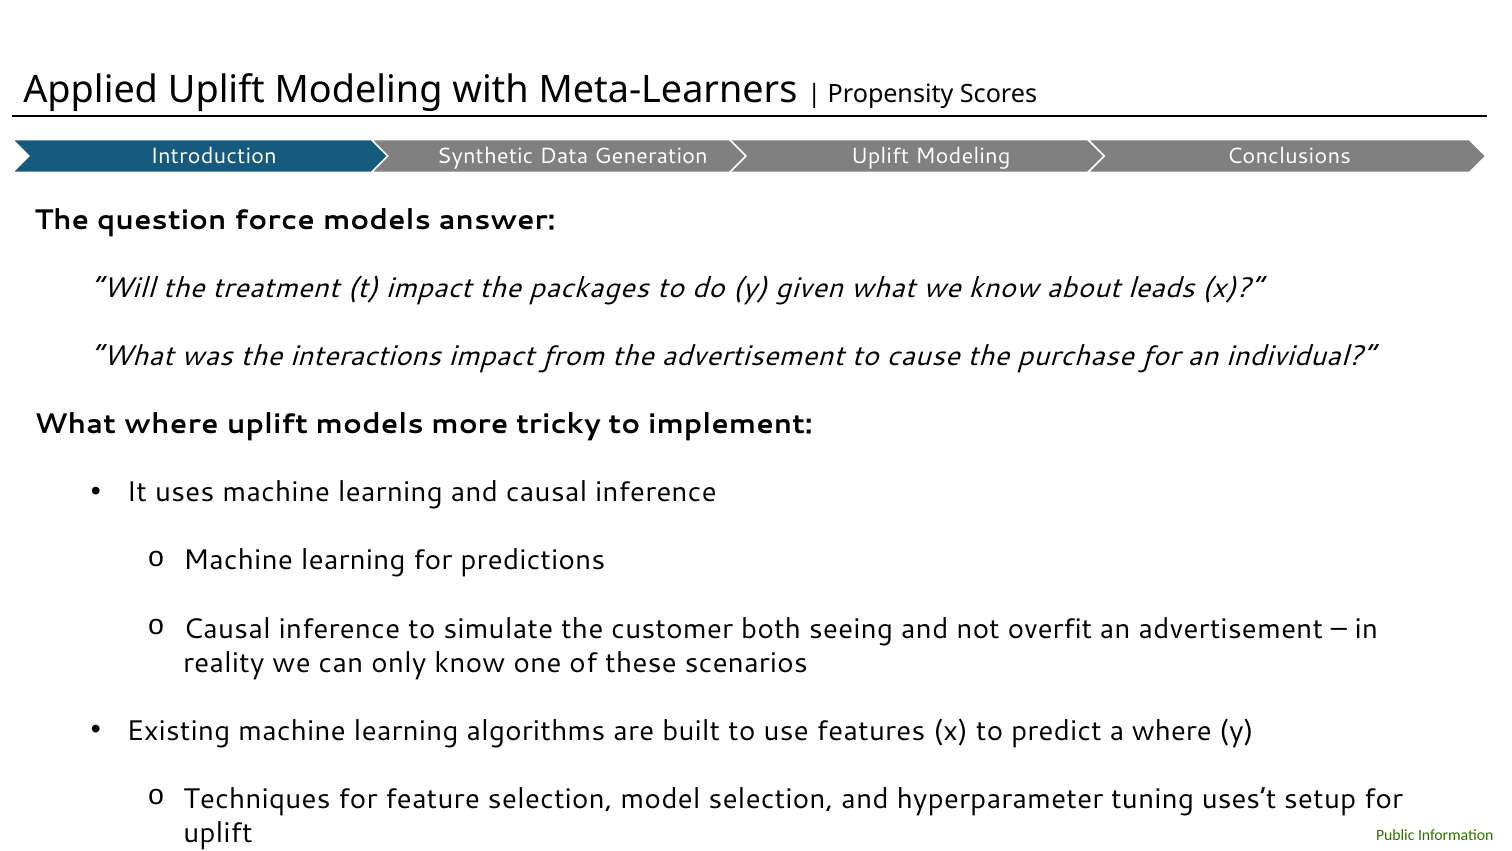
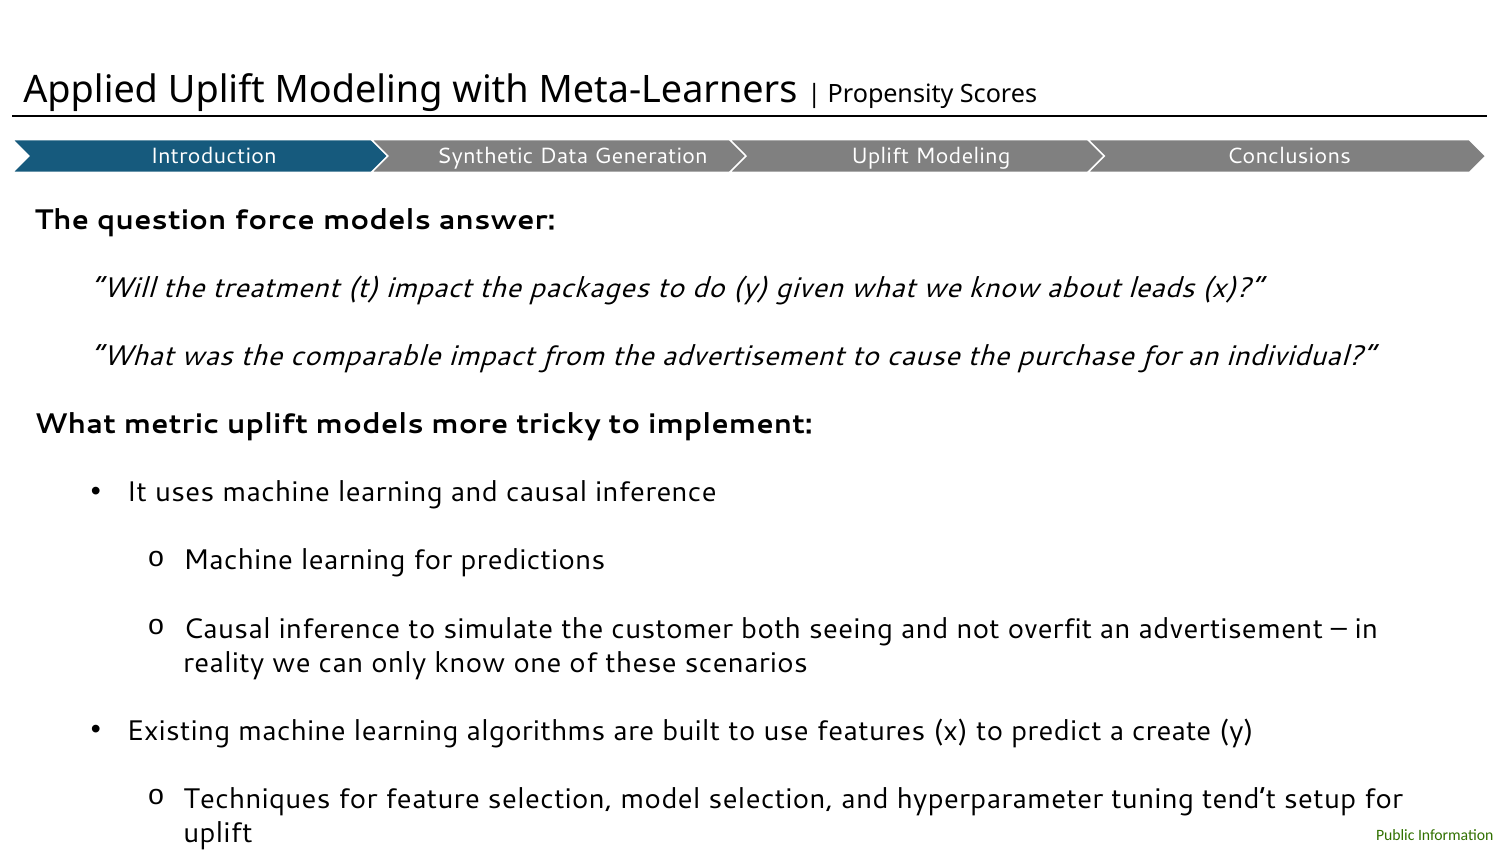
interactions: interactions -> comparable (365, 356)
What where: where -> metric (172, 424)
a where: where -> create (1172, 730)
uses’t: uses’t -> tend’t (1239, 798)
